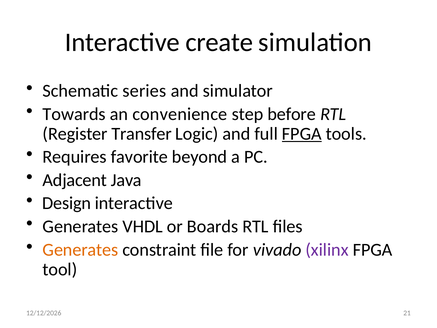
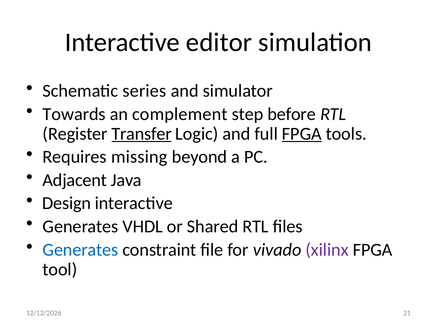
create: create -> editor (219, 42)
convenience: convenience -> complement (180, 114)
Transfer underline: none -> present (142, 134)
favorite: favorite -> missing (139, 157)
Boards: Boards -> Shared (213, 226)
Generates colour: orange -> blue (80, 249)
